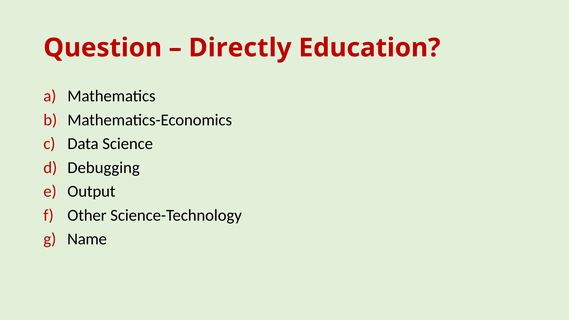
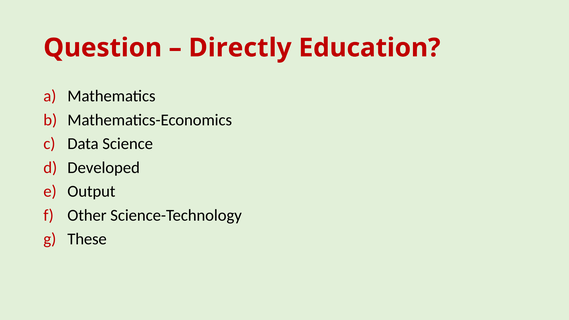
Debugging: Debugging -> Developed (104, 168)
Name: Name -> These (87, 239)
